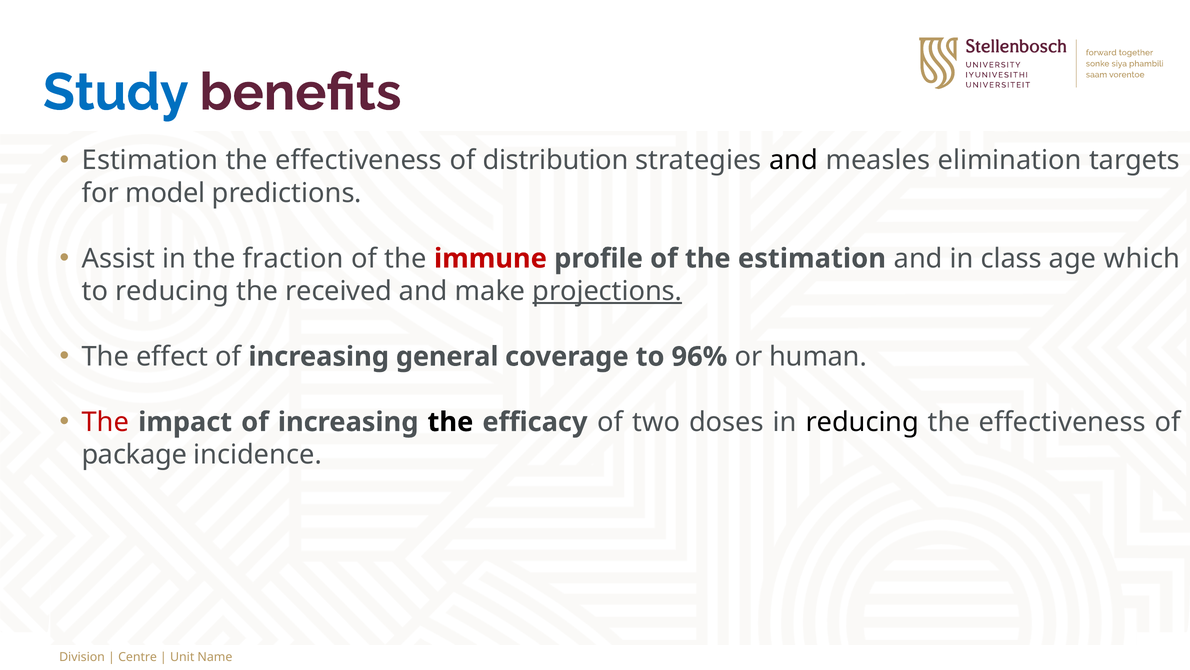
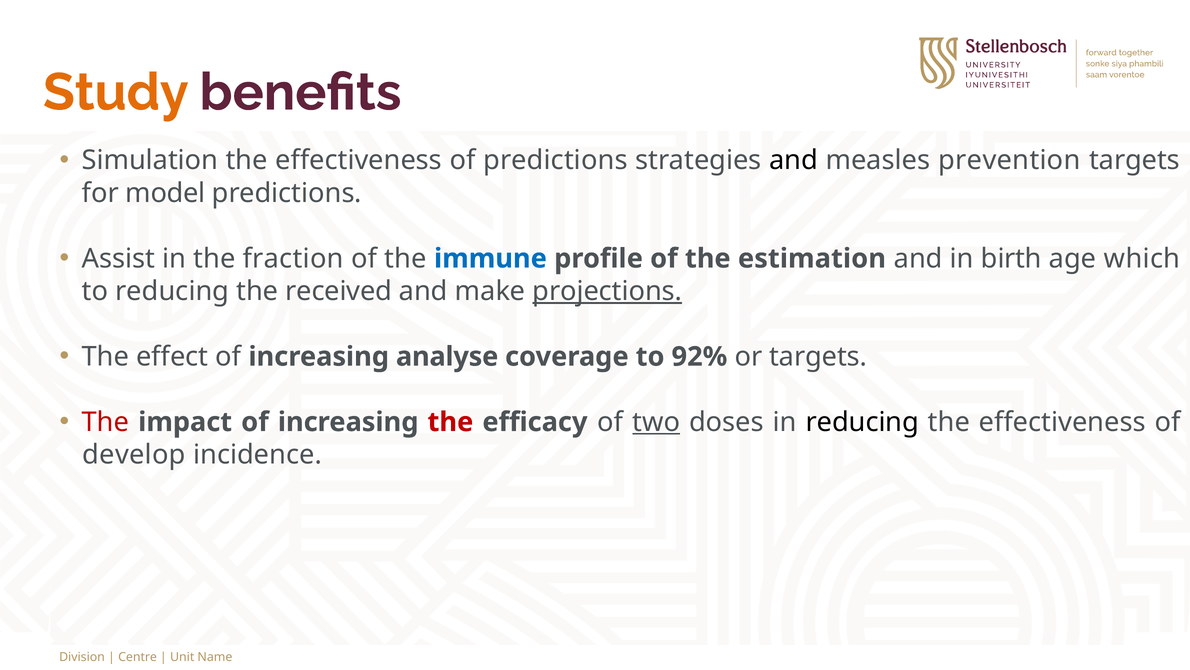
Study colour: blue -> orange (116, 92)
Estimation: Estimation -> Simulation (150, 160)
of distribution: distribution -> predictions (555, 160)
elimination: elimination -> prevention (1009, 160)
immune colour: red -> blue (490, 258)
class: class -> birth (1011, 258)
general: general -> analyse (447, 356)
96%: 96% -> 92% (699, 356)
or human: human -> targets (818, 356)
the colour: black -> red (450, 422)
two underline: none -> present (656, 422)
package: package -> develop (134, 454)
